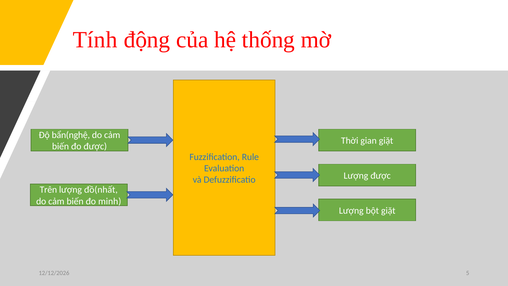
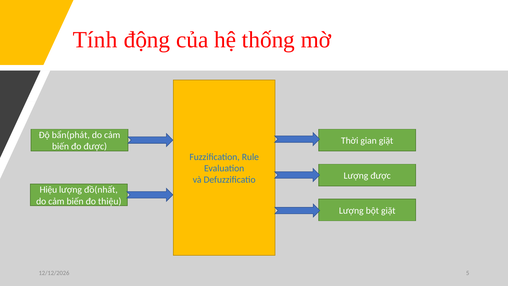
bẩn(nghệ: bẩn(nghệ -> bẩn(phát (71, 135)
Trên: Trên -> Hiệu (48, 190)
minh: minh -> thiệu (110, 201)
